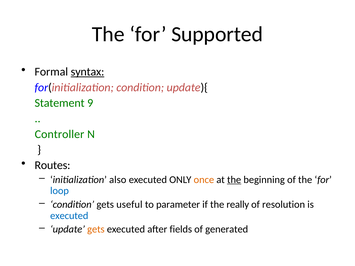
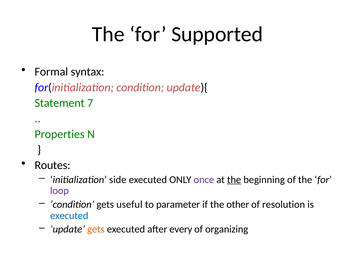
syntax underline: present -> none (88, 72)
9: 9 -> 7 (90, 103)
Controller: Controller -> Properties (60, 134)
also: also -> side (118, 180)
once colour: orange -> purple (204, 180)
loop colour: blue -> purple (59, 191)
really: really -> other (238, 205)
fields: fields -> every (181, 229)
generated: generated -> organizing (227, 229)
